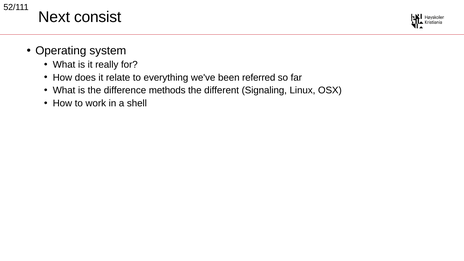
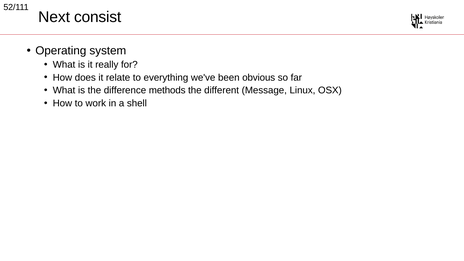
referred: referred -> obvious (259, 78)
Signaling: Signaling -> Message (264, 90)
